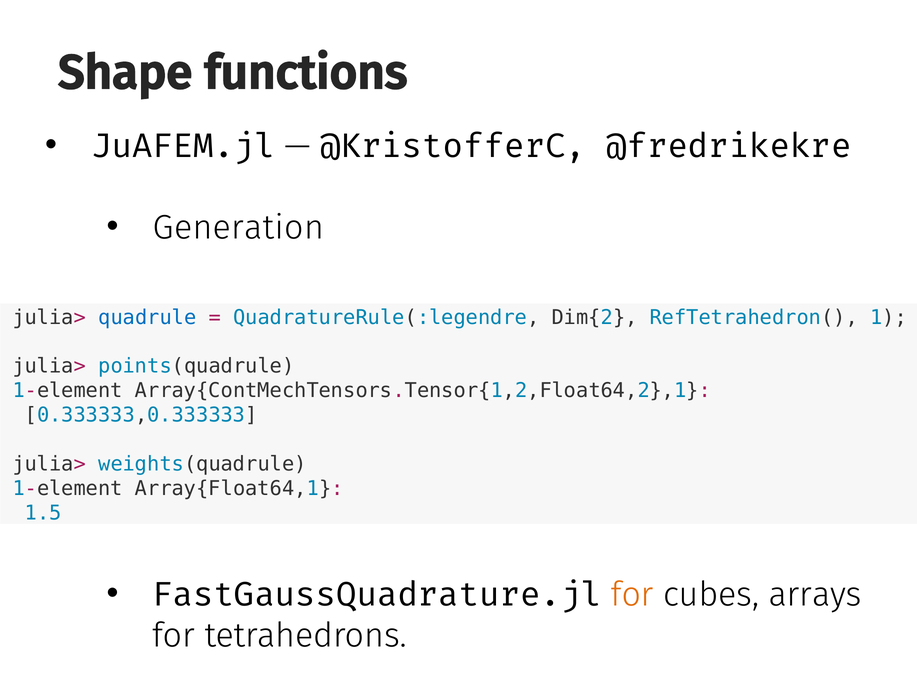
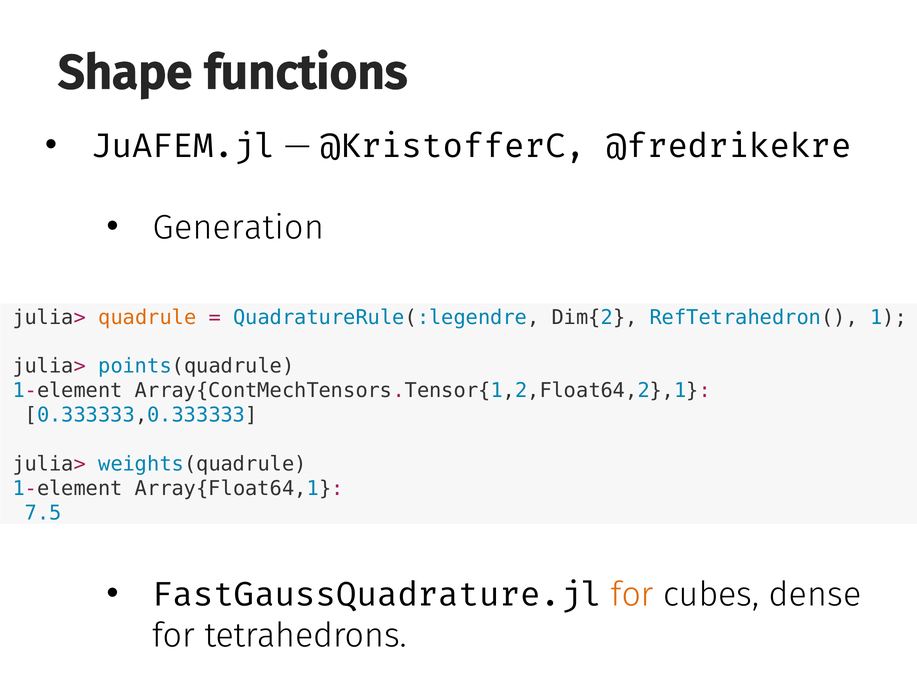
quadrule colour: blue -> orange (147, 317)
1.5: 1.5 -> 7.5 (43, 513)
arrays: arrays -> dense (815, 594)
